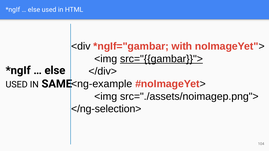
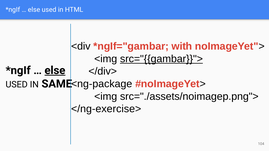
else underline: none -> present (55, 71)
<ng-example: <ng-example -> <ng-package (102, 84)
</ng-selection>: </ng-selection> -> </ng-exercise> (106, 109)
